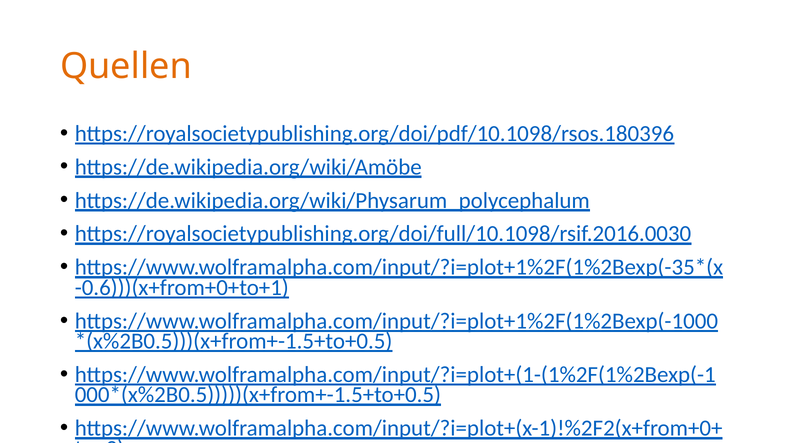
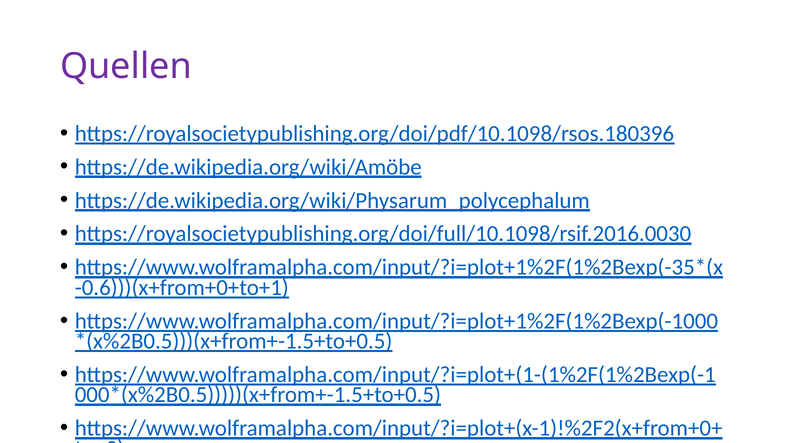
Quellen colour: orange -> purple (126, 66)
